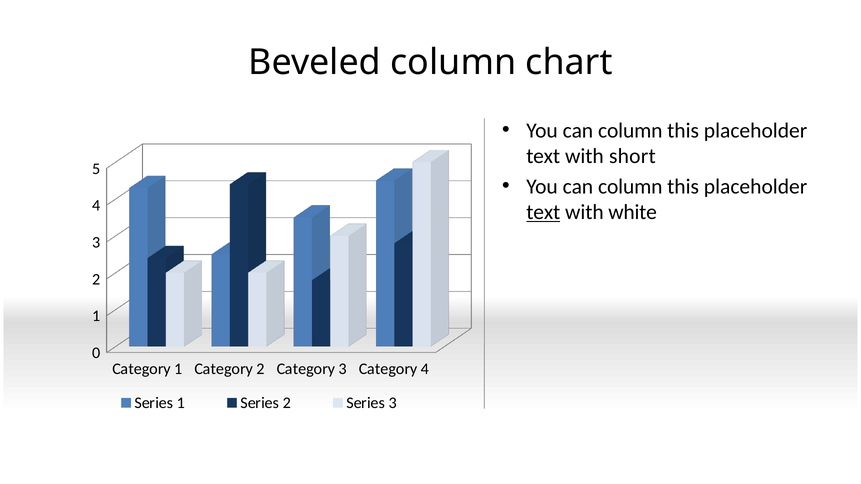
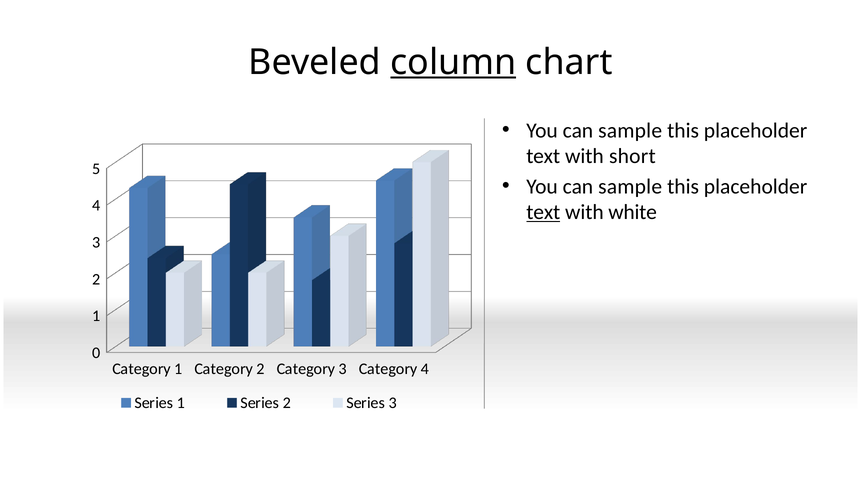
column underline: none -> present (453, 62)
column: column -> sample (630, 131)
column: column -> sample (630, 187)
